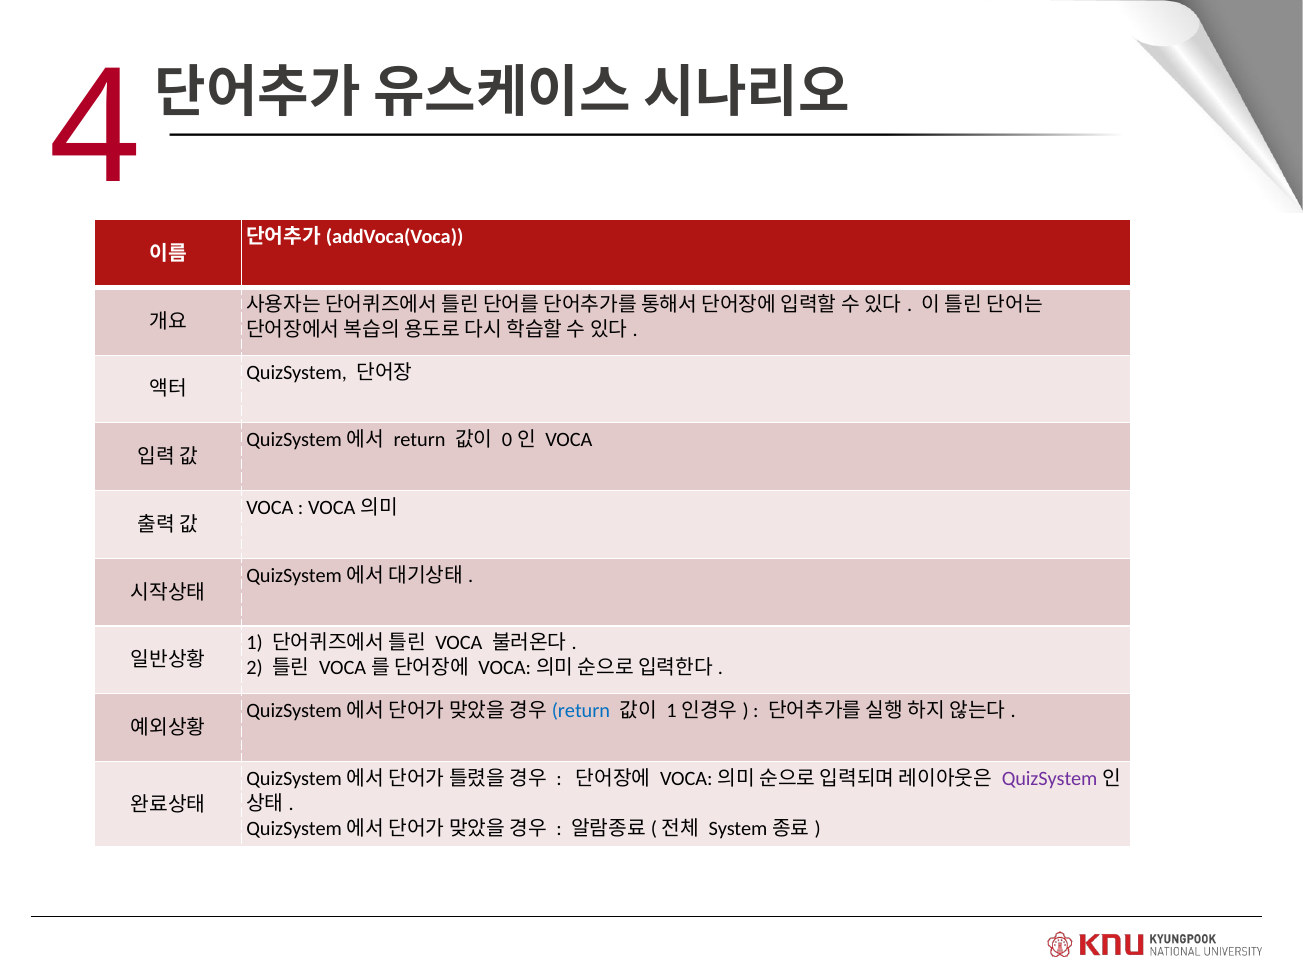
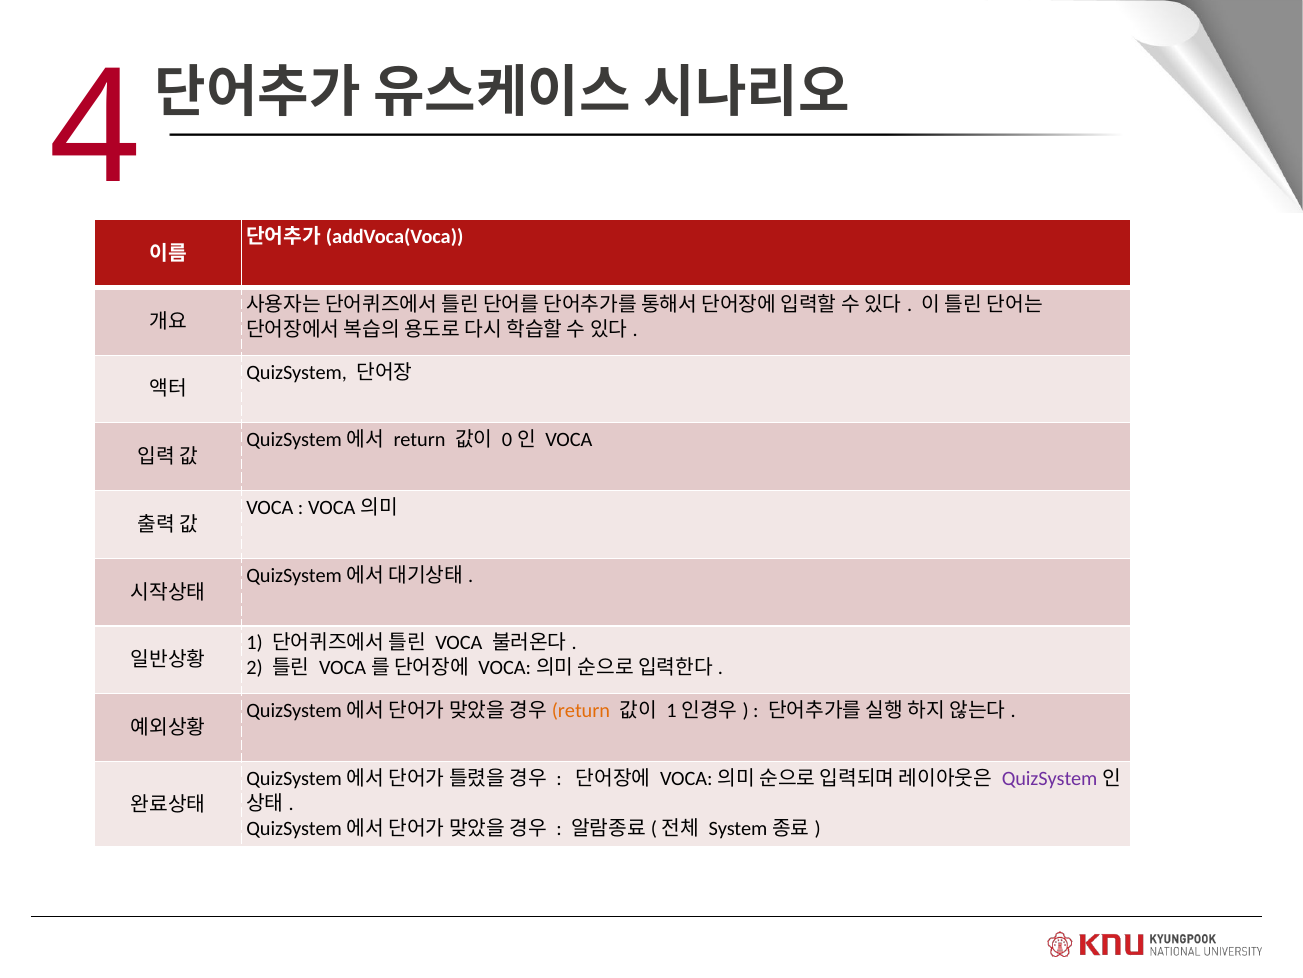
return colour: blue -> orange (581, 710)
